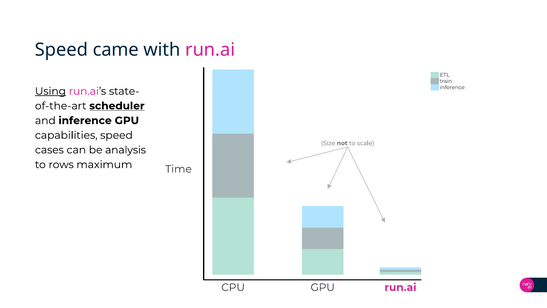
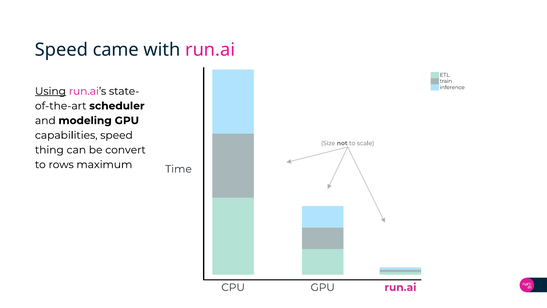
scheduler underline: present -> none (117, 106)
and inference: inference -> modeling (85, 120)
cases: cases -> thing (49, 150)
analysis: analysis -> convert (125, 150)
